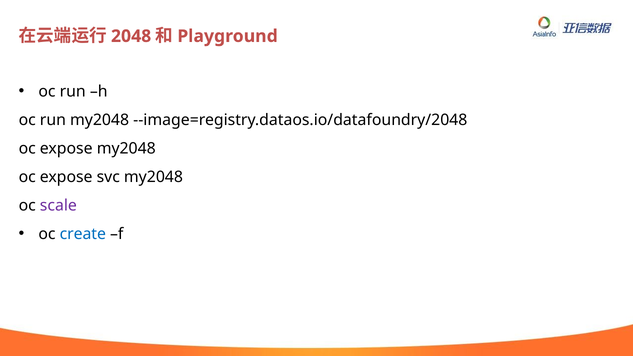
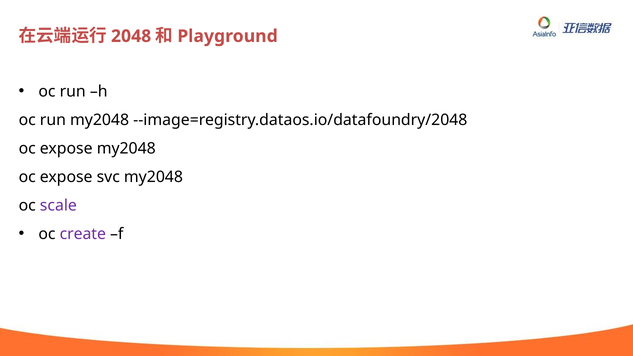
create colour: blue -> purple (83, 234)
